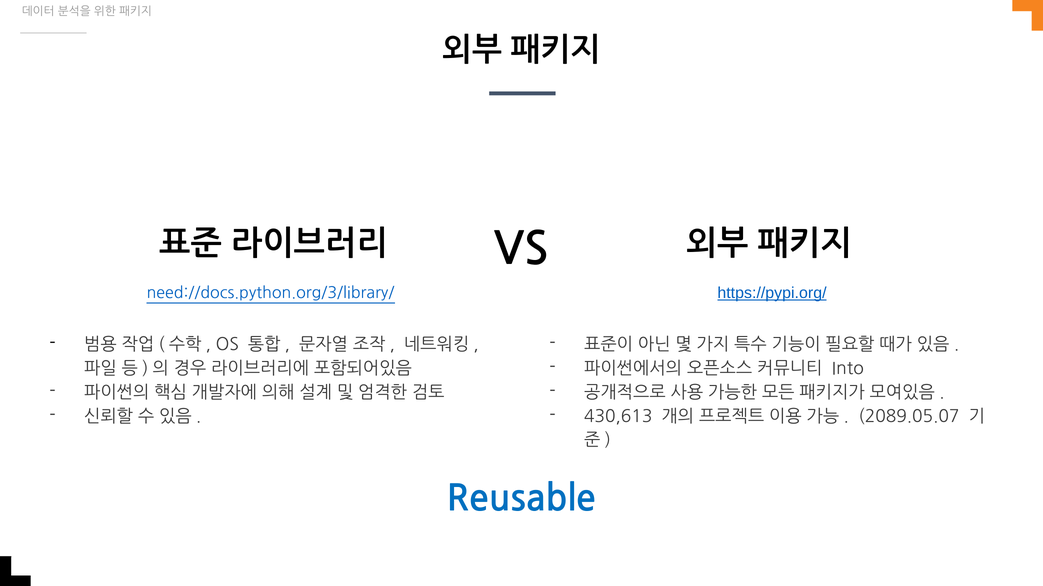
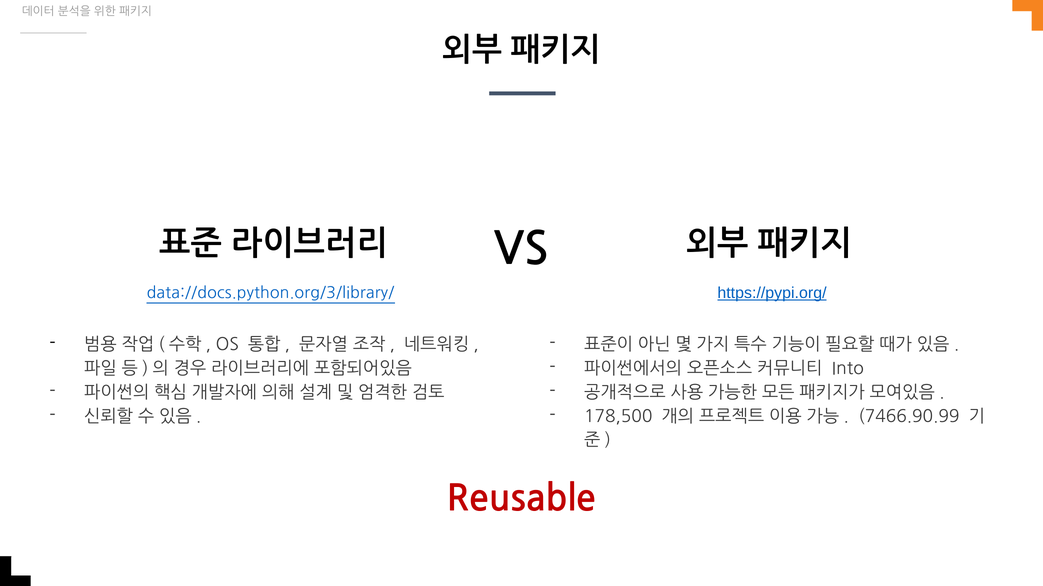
need://docs.python.org/3/library/: need://docs.python.org/3/library/ -> data://docs.python.org/3/library/ (270, 294)
430,613: 430,613 -> 178,500 (618, 417)
2089.05.07: 2089.05.07 -> 7466.90.99 (909, 417)
Reusable colour: blue -> red (521, 499)
